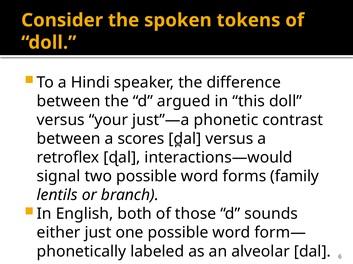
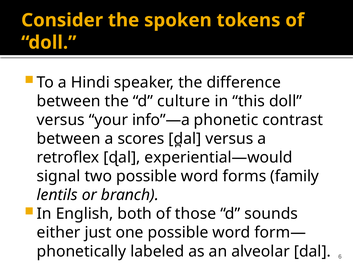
argued: argued -> culture (184, 101)
just”—a: just”—a -> info”—a (161, 120)
interactions—would: interactions—would -> experiential—would (219, 158)
